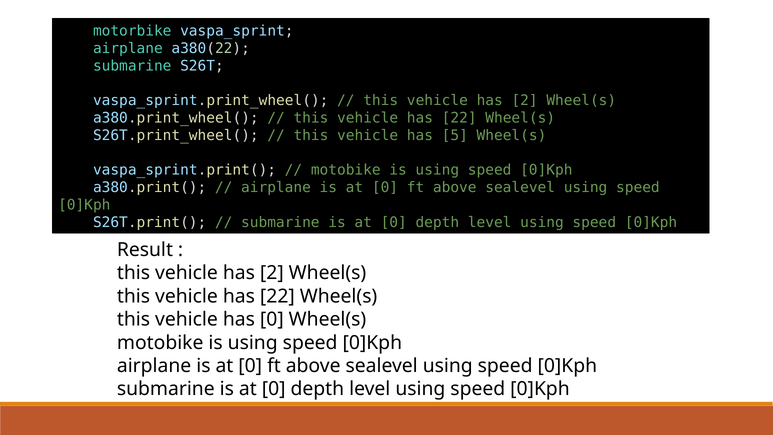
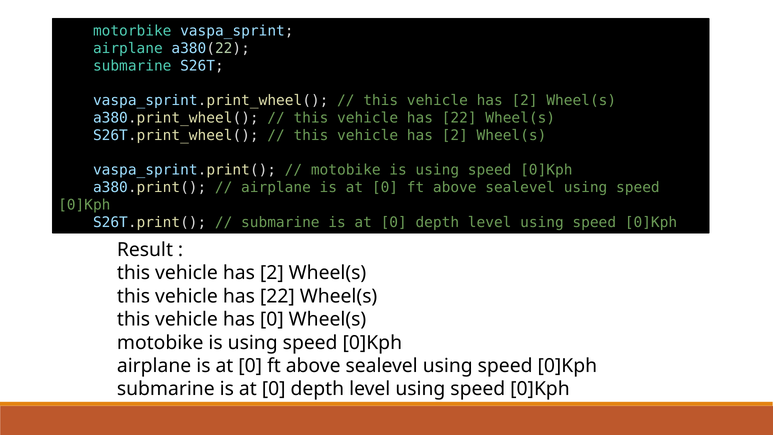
5: 5 -> 2 (455, 135)
